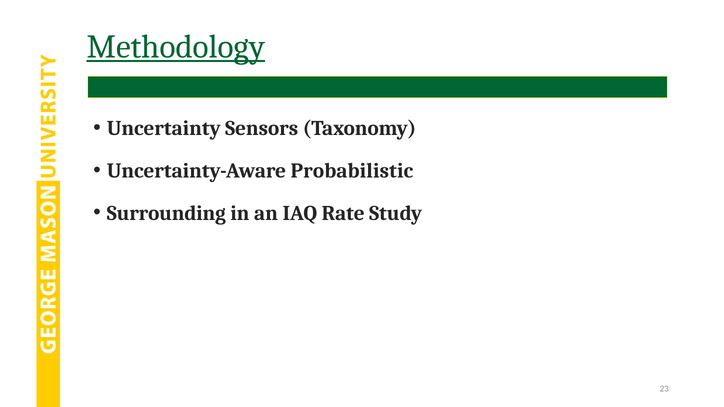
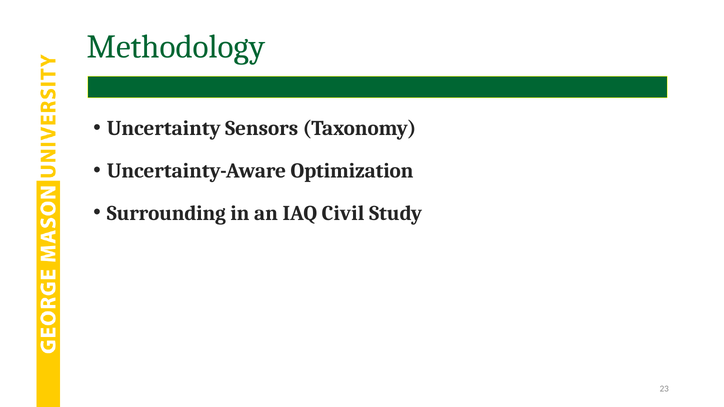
Methodology underline: present -> none (176, 47)
Probabilistic: Probabilistic -> Optimization (352, 171)
Rate: Rate -> Civil (343, 213)
